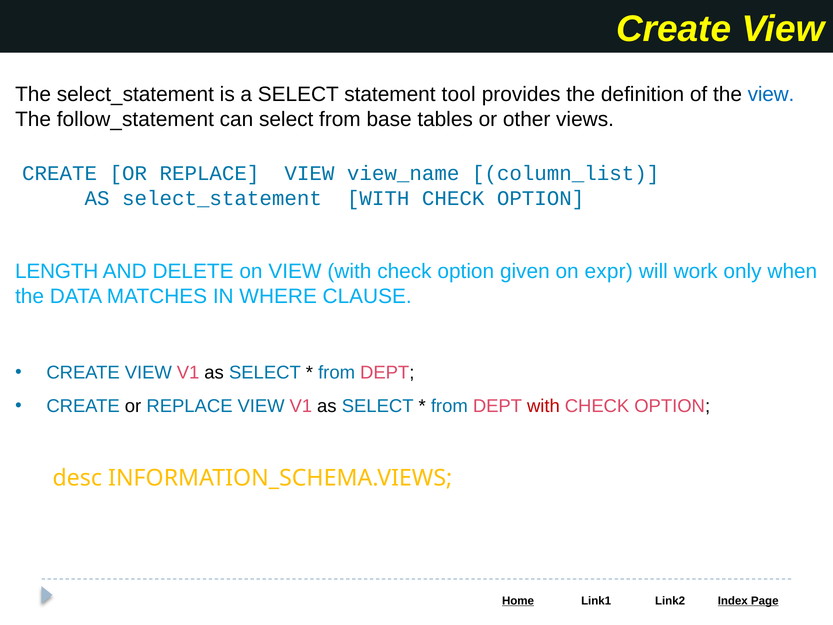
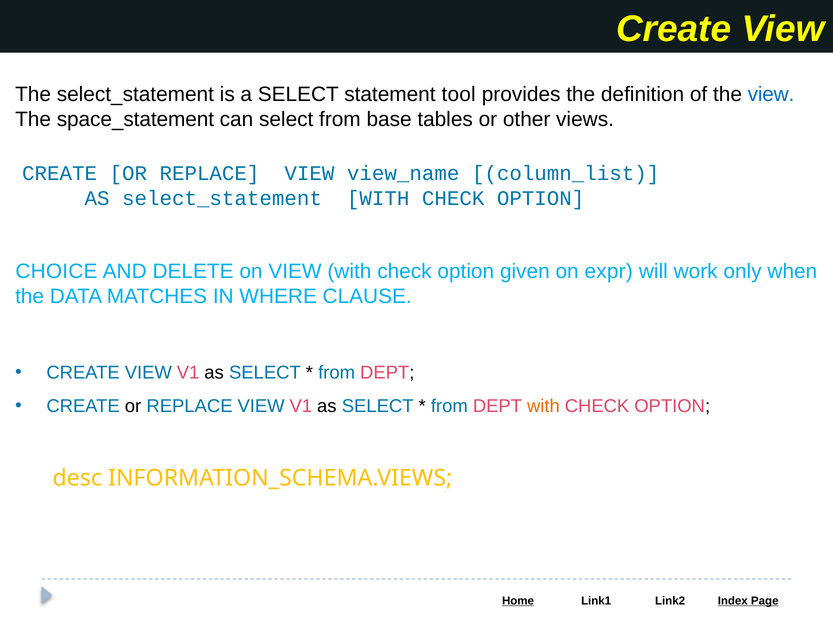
follow_statement: follow_statement -> space_statement (135, 119)
LENGTH: LENGTH -> CHOICE (56, 271)
with colour: red -> orange (543, 406)
